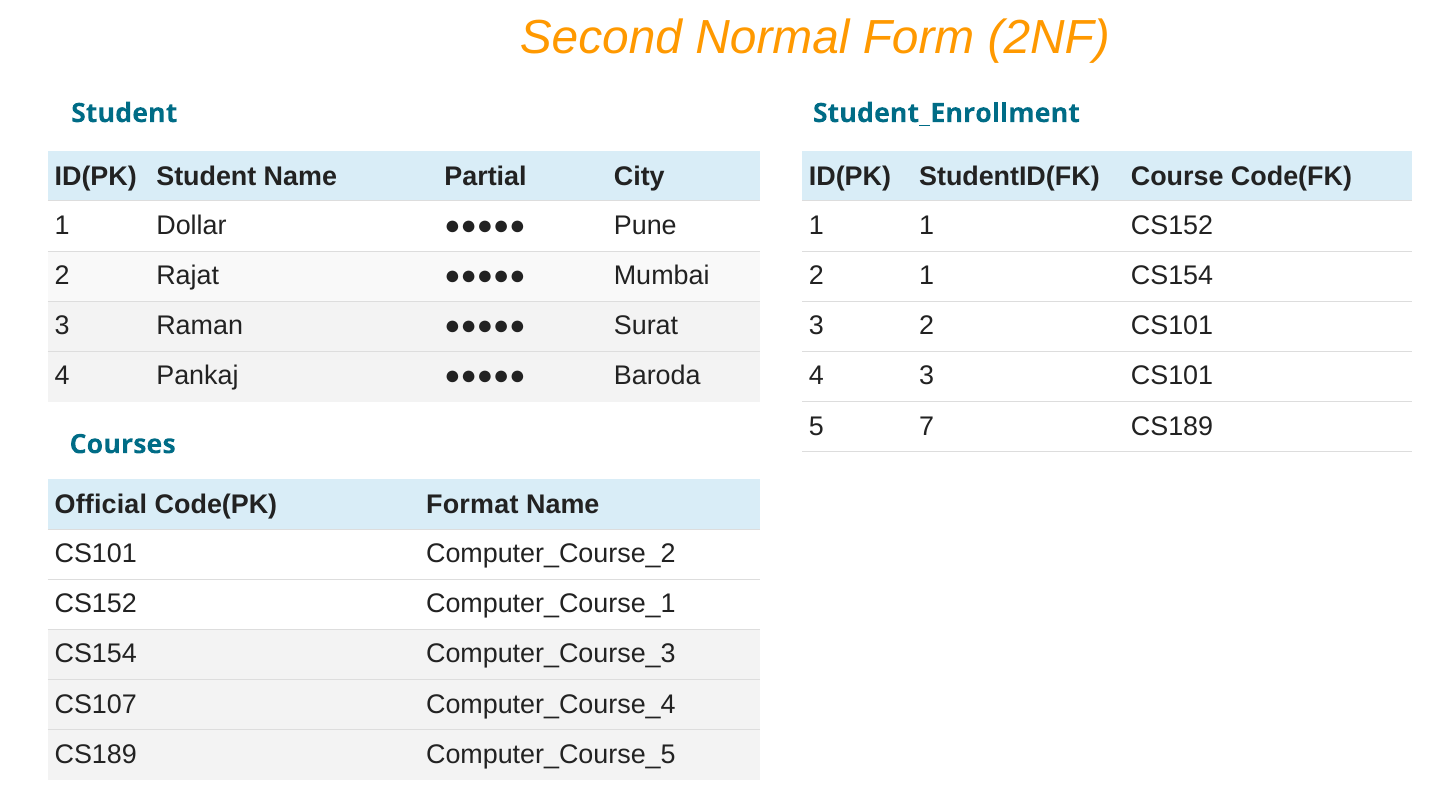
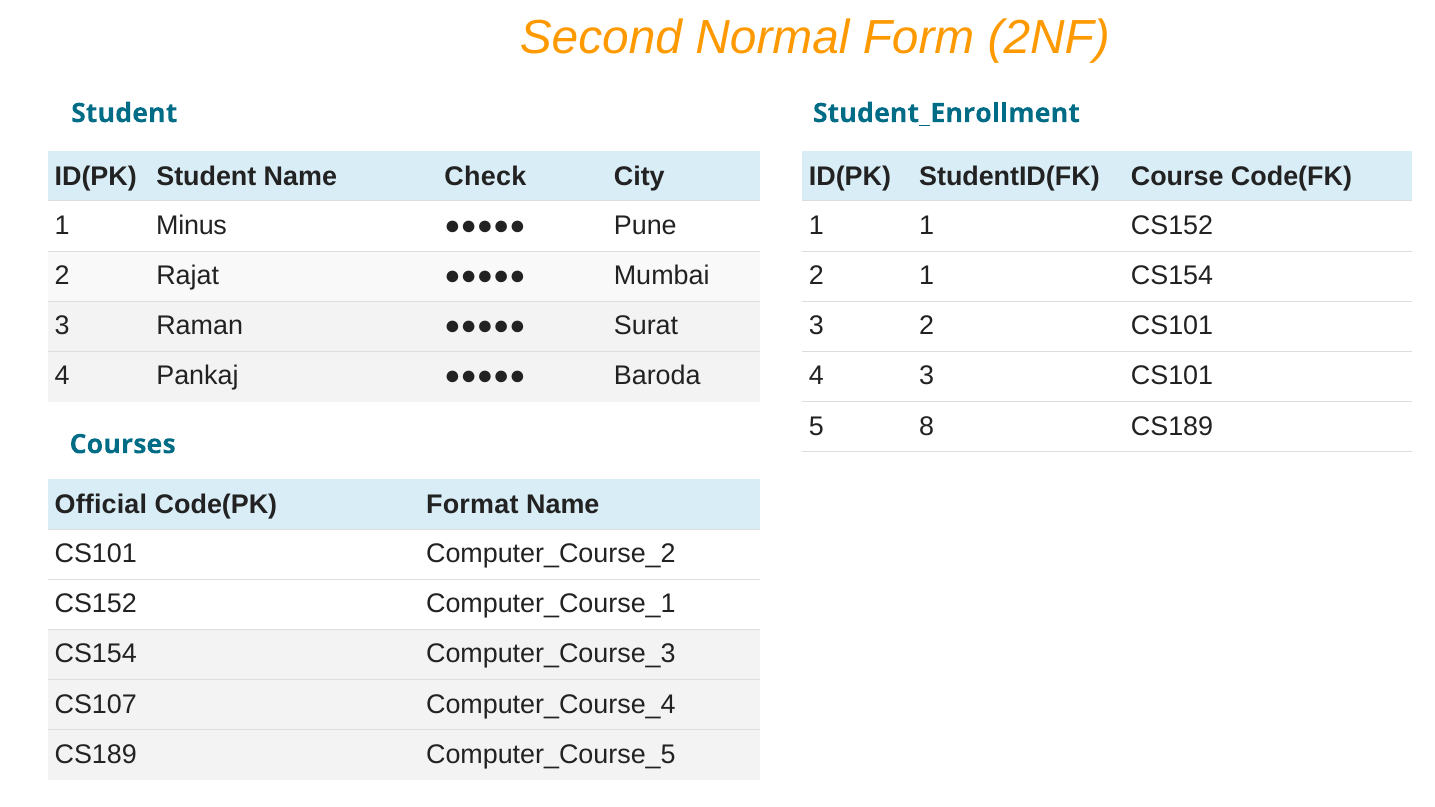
Partial: Partial -> Check (485, 176)
Dollar: Dollar -> Minus (192, 225)
7: 7 -> 8 (927, 426)
